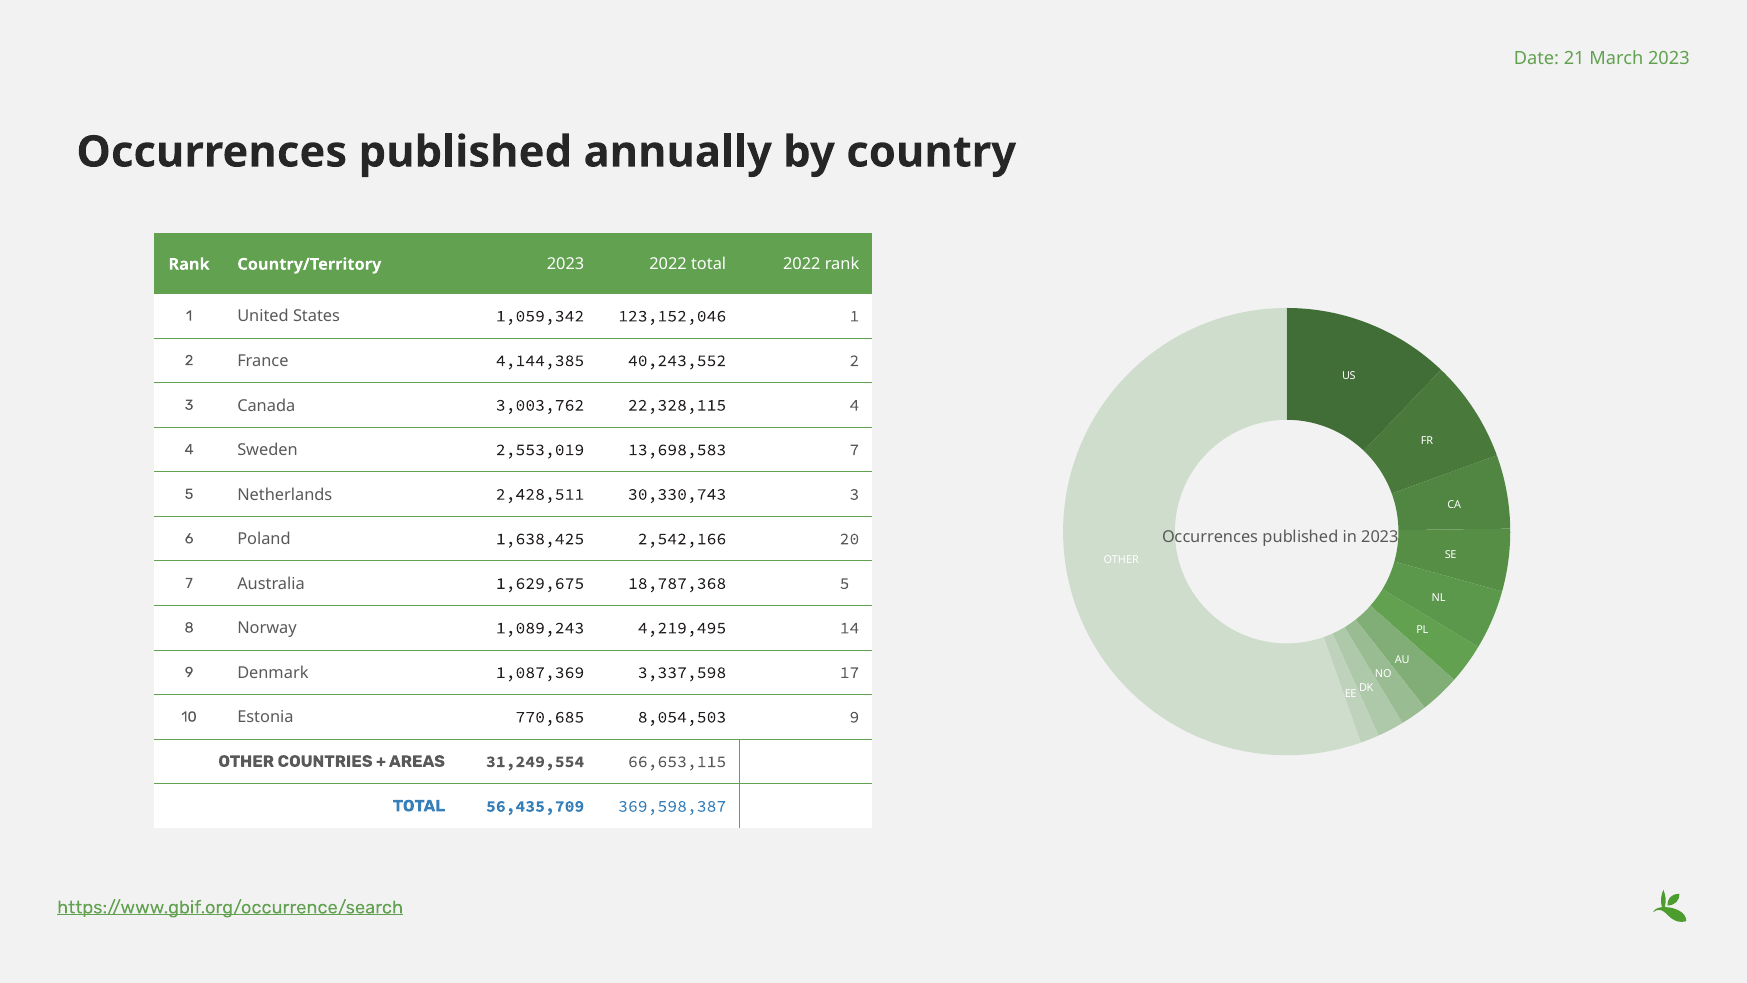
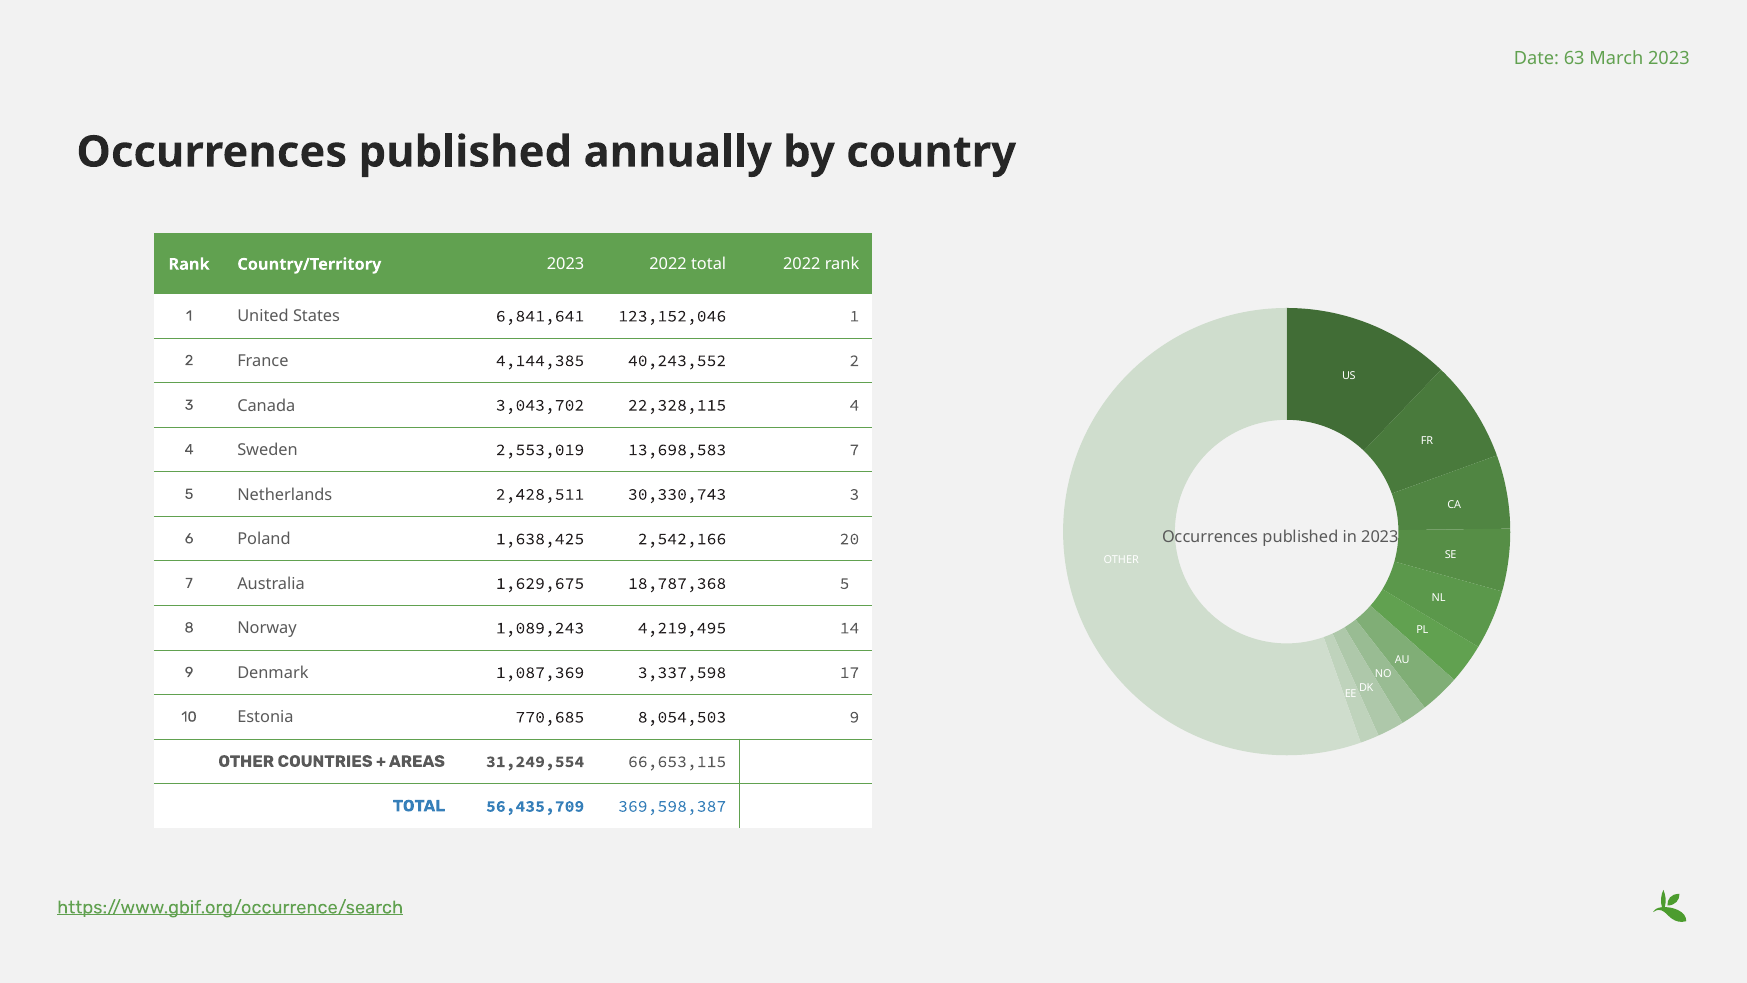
21: 21 -> 63 (1574, 59)
1,059,342: 1,059,342 -> 6,841,641 (540, 316)
3,003,762: 3,003,762 -> 3,043,702 (540, 405)
